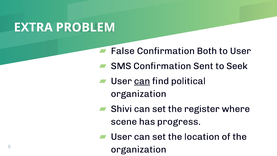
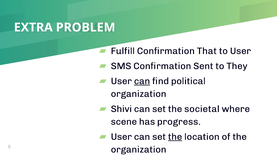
False: False -> Fulfill (123, 51)
Both: Both -> That (207, 51)
Seek: Seek -> They (237, 66)
register: register -> societal (202, 109)
the underline: none -> present (175, 137)
